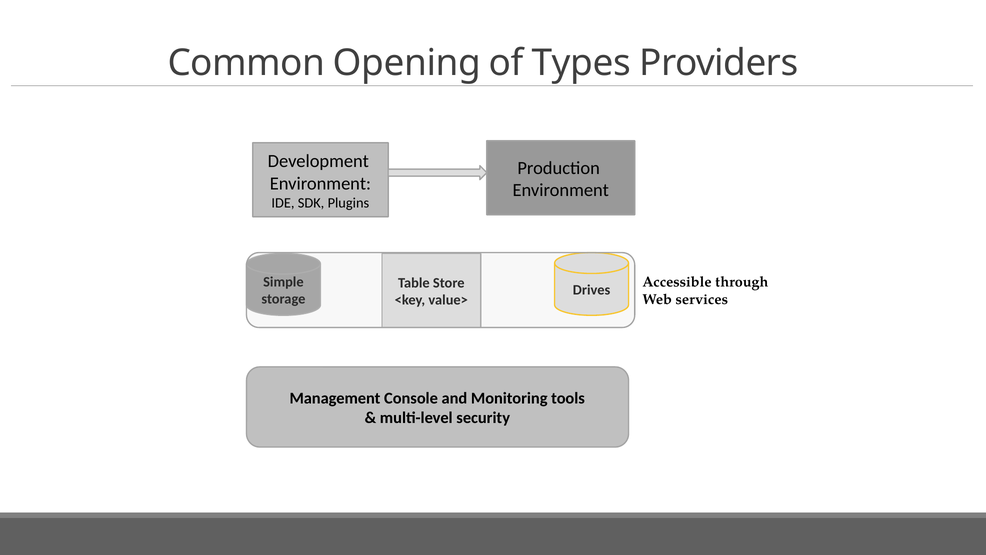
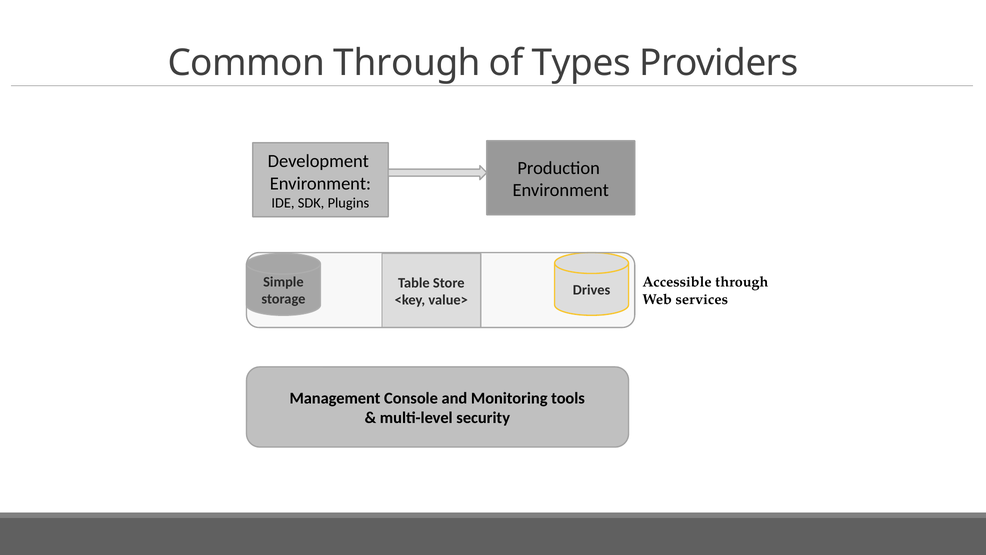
Common Opening: Opening -> Through (407, 63)
